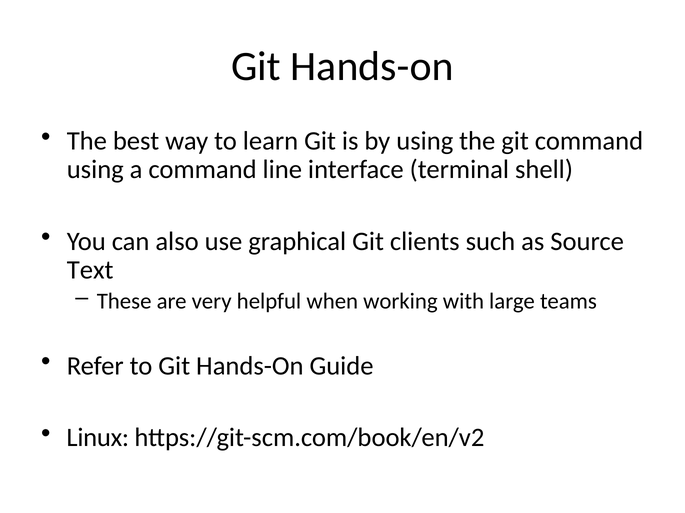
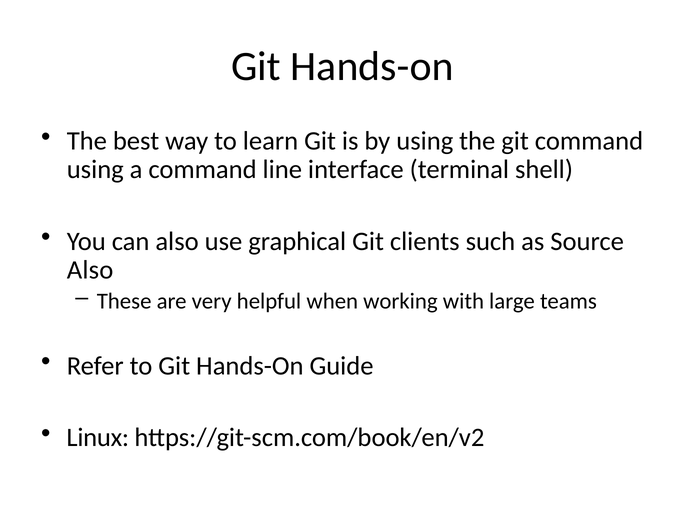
Text: Text -> Also (90, 270)
